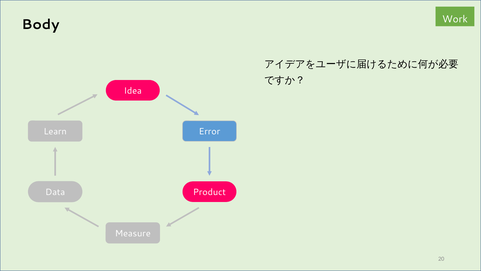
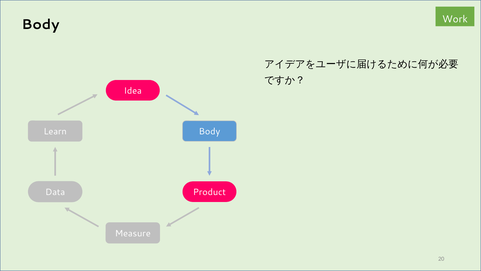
Error: Error -> Body (209, 131)
